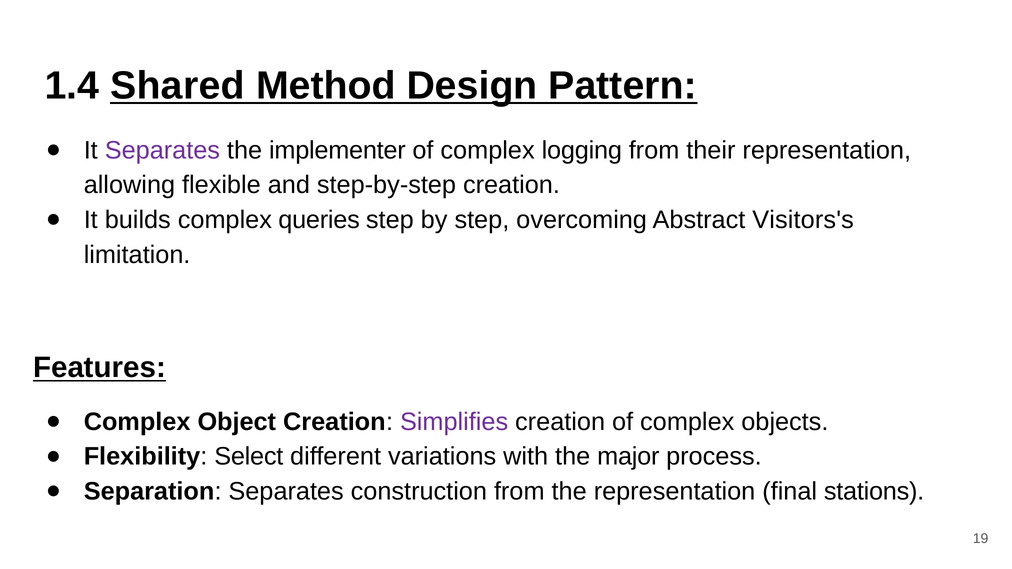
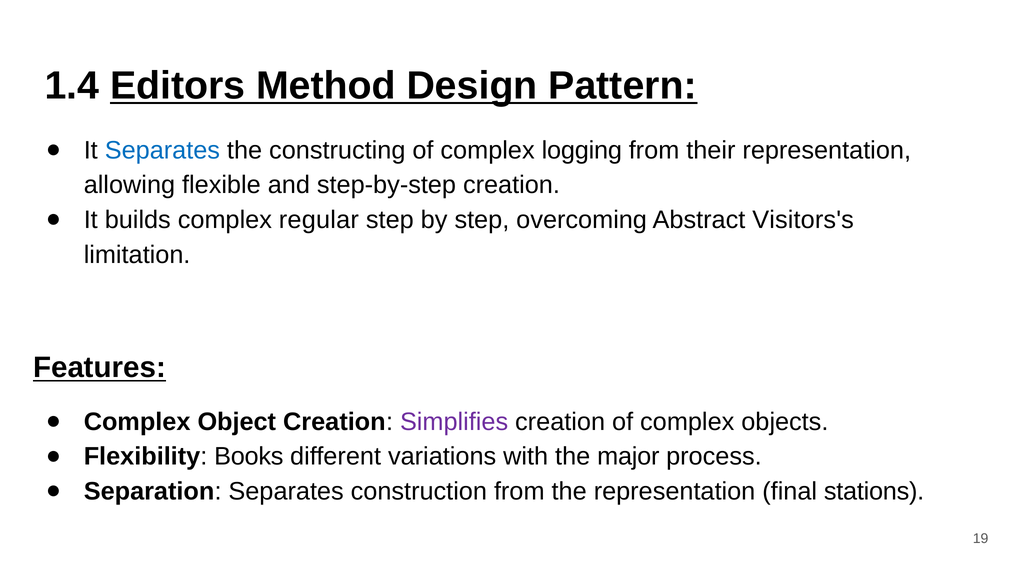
Shared: Shared -> Editors (178, 86)
Separates colour: purple -> blue (162, 150)
implementer: implementer -> constructing (337, 150)
queries: queries -> regular (319, 220)
Select: Select -> Books (249, 457)
